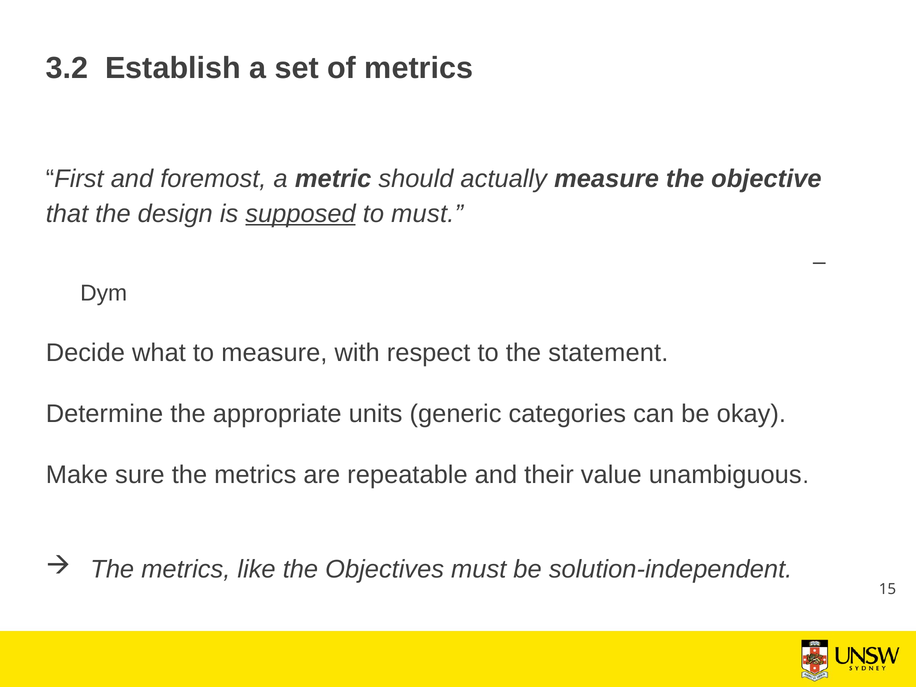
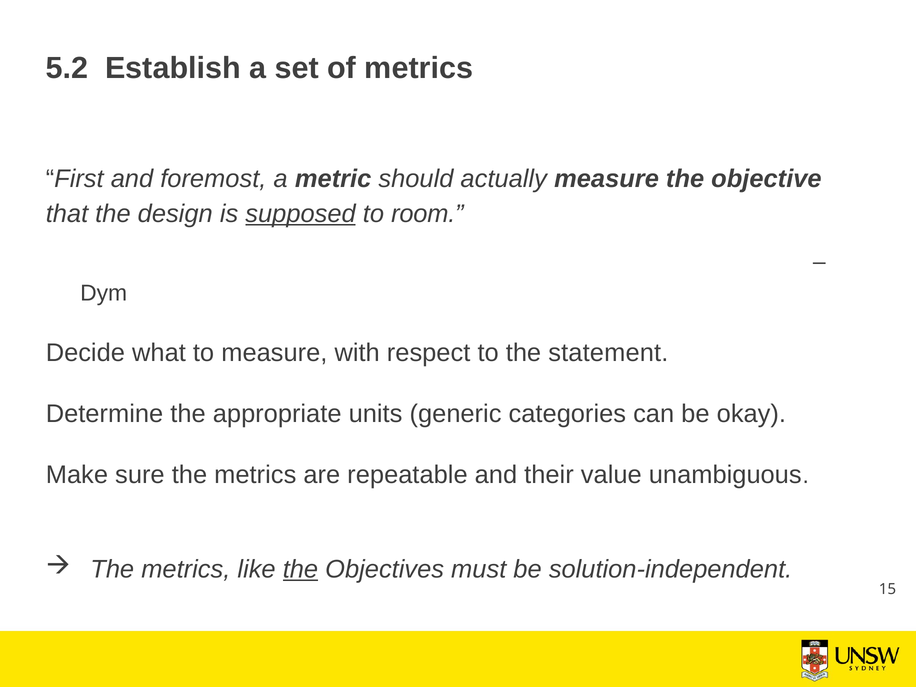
3.2: 3.2 -> 5.2 (67, 68)
to must: must -> room (427, 214)
the underline: none -> present (300, 569)
